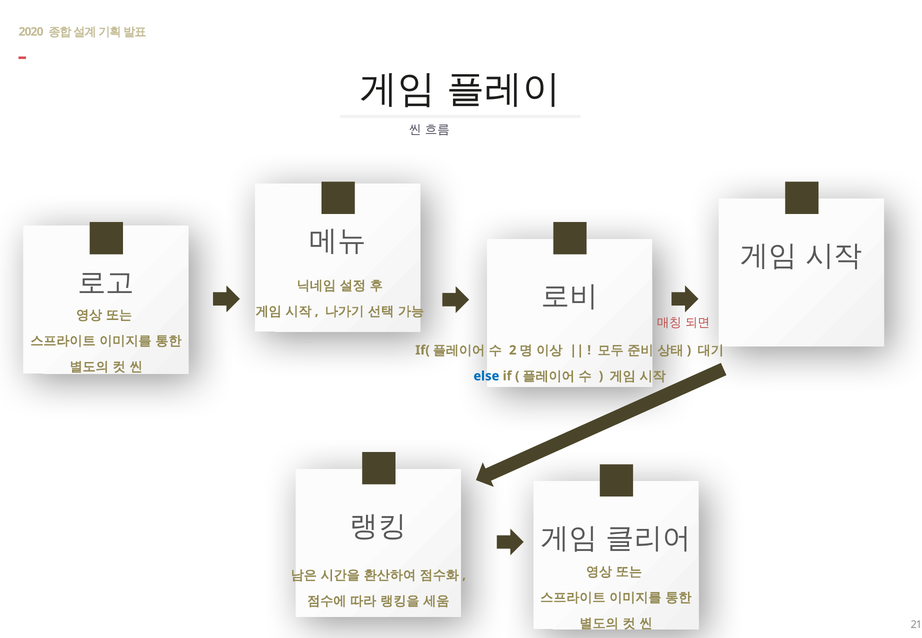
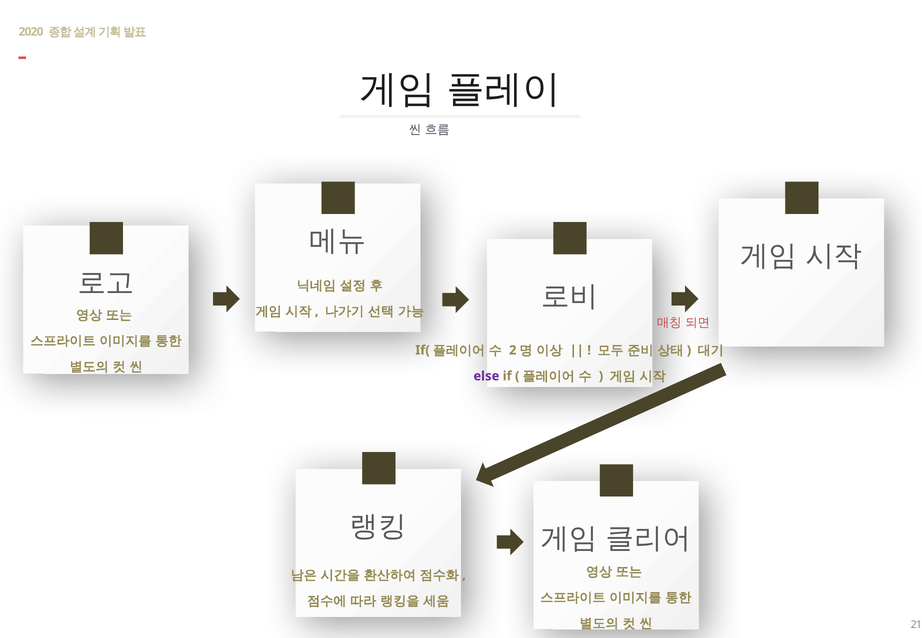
else colour: blue -> purple (486, 376)
